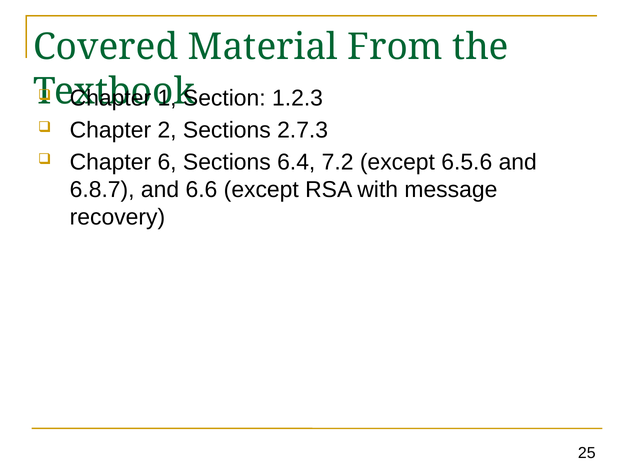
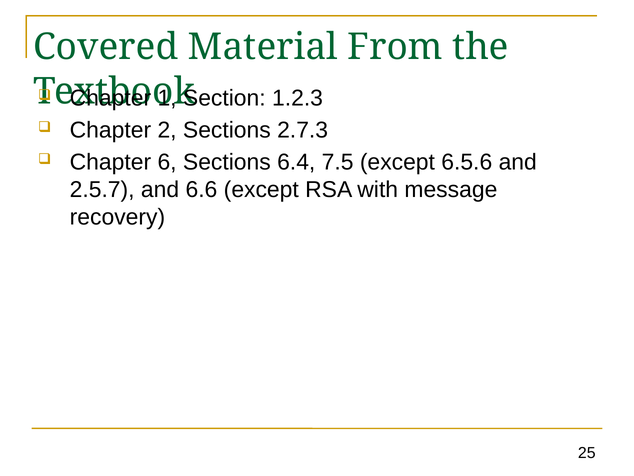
7.2: 7.2 -> 7.5 (338, 162)
6.8.7: 6.8.7 -> 2.5.7 (102, 190)
